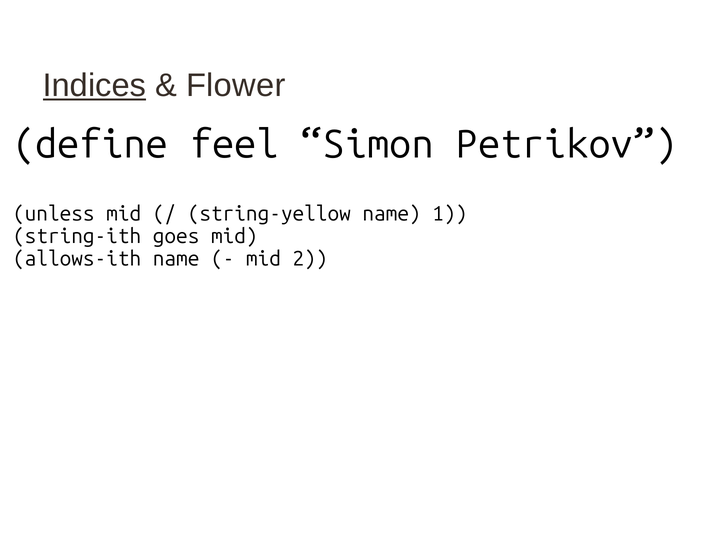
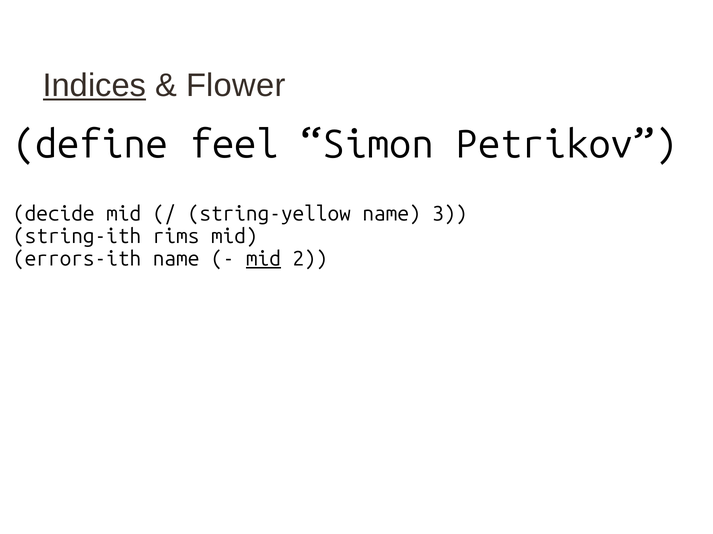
unless: unless -> decide (54, 214)
1: 1 -> 3 (450, 214)
goes: goes -> rims (176, 237)
allows-ith: allows-ith -> errors-ith (77, 259)
mid underline: none -> present (263, 259)
